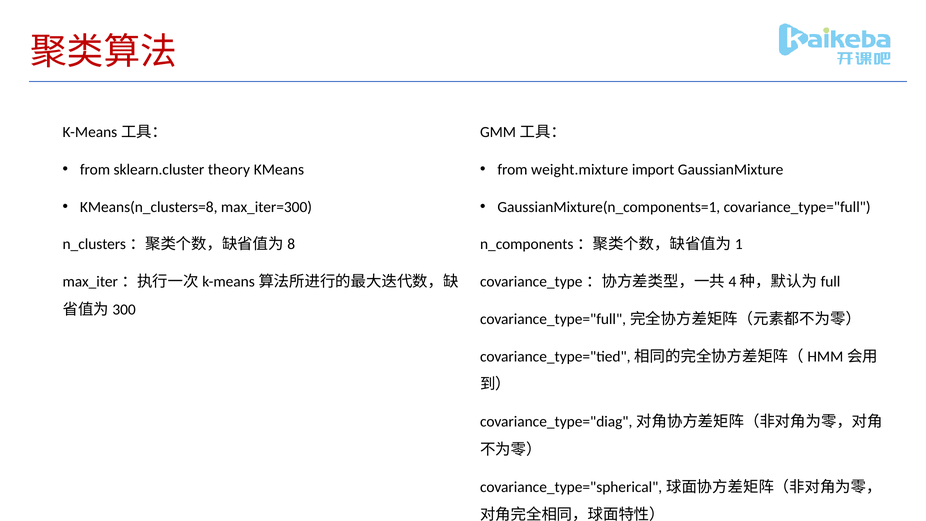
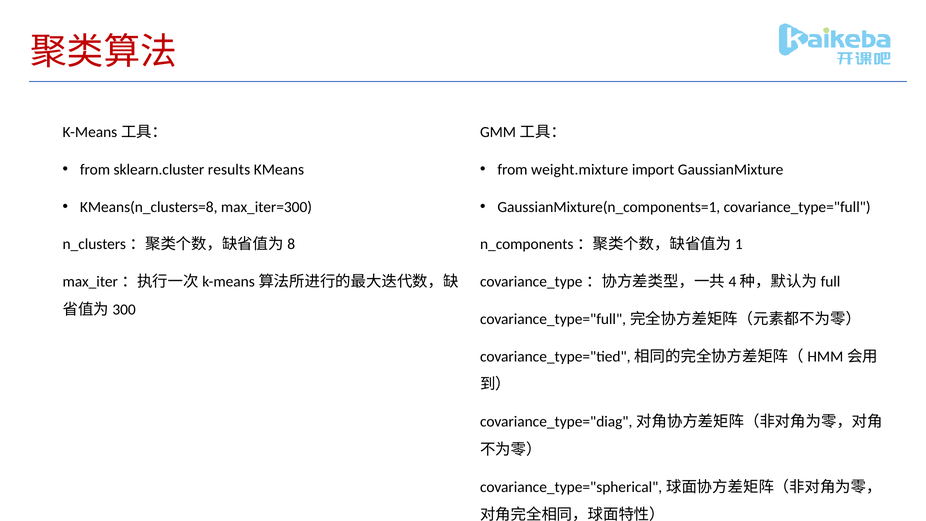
theory: theory -> results (229, 169)
